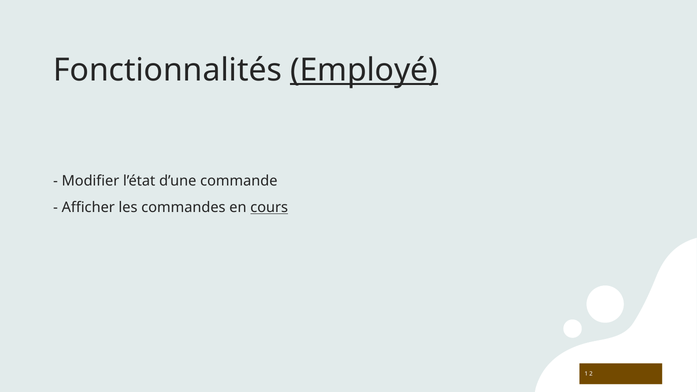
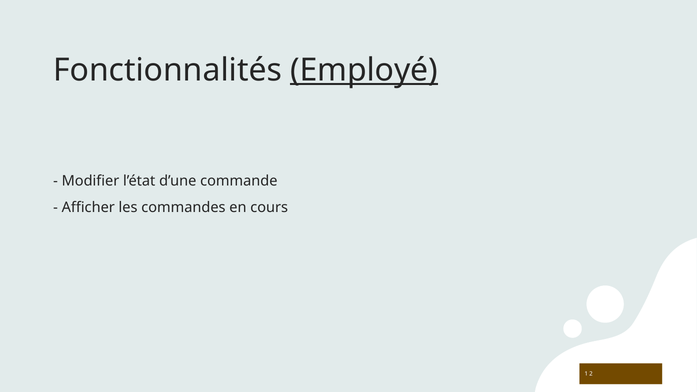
cours underline: present -> none (269, 208)
